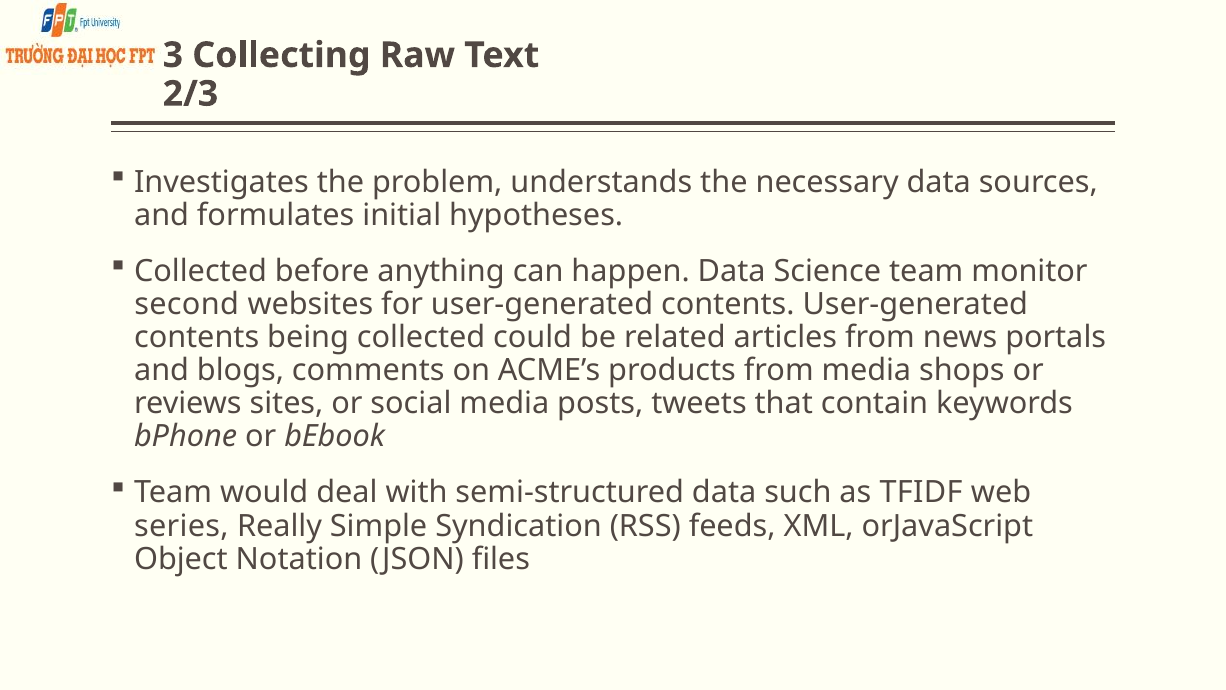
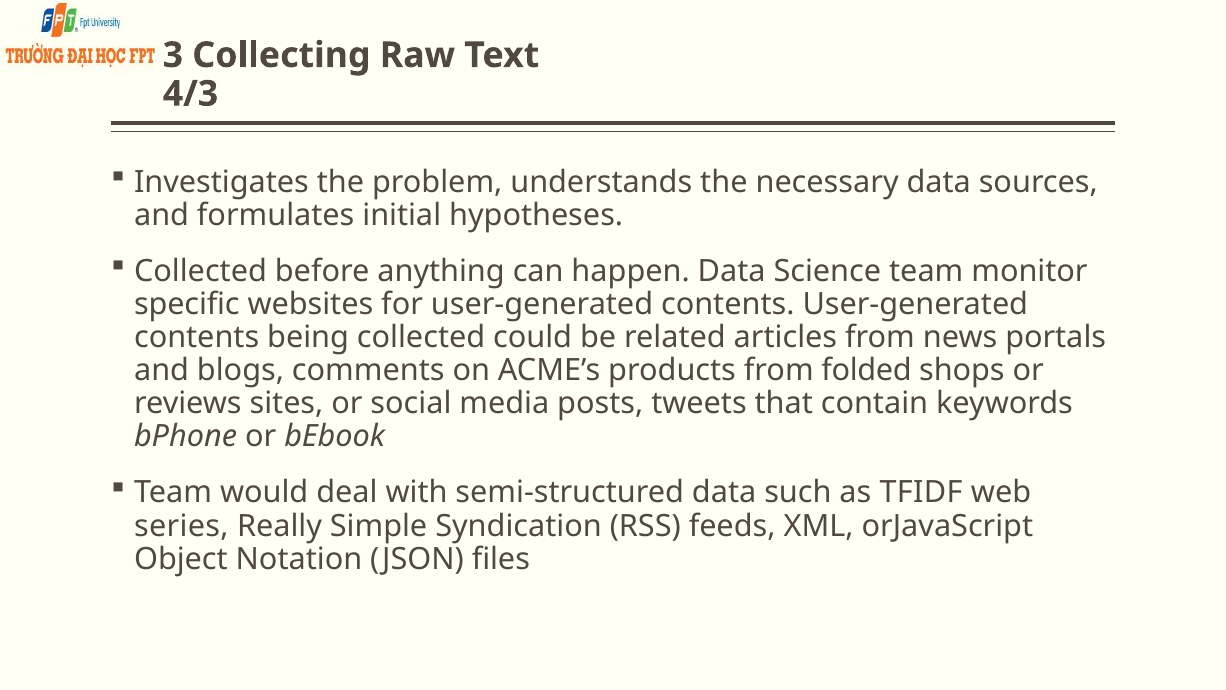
2/3: 2/3 -> 4/3 (190, 94)
second: second -> specific (187, 304)
from media: media -> folded (867, 370)
